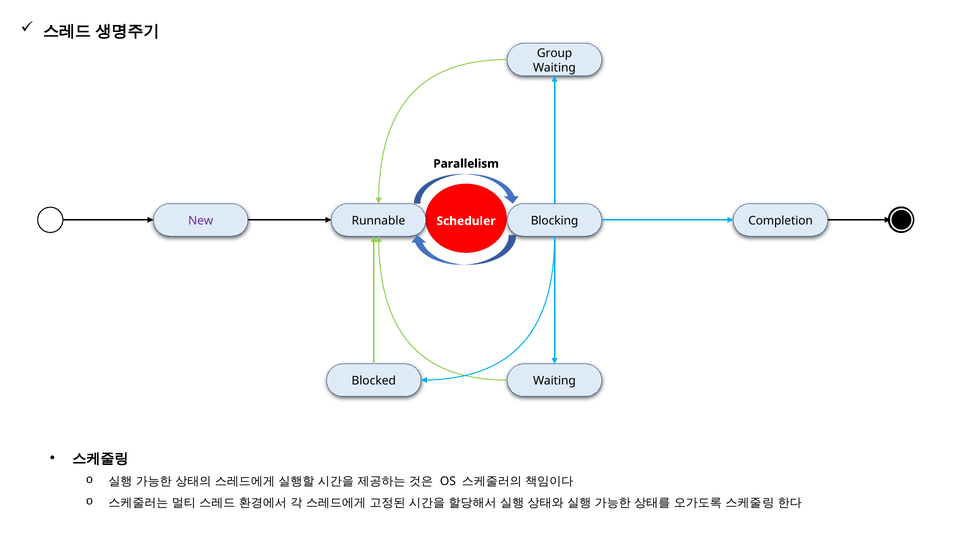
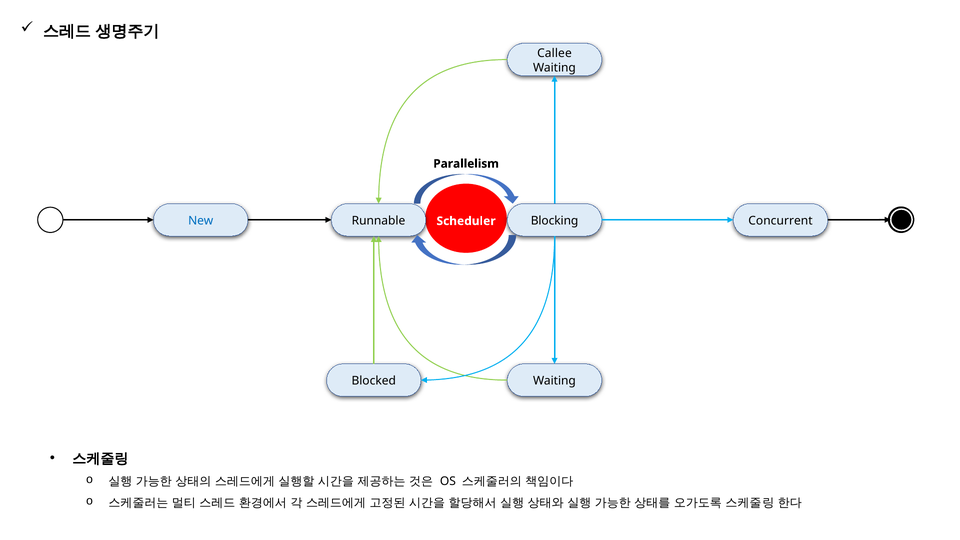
Group: Group -> Callee (554, 53)
New colour: purple -> blue (201, 221)
Completion: Completion -> Concurrent (780, 221)
